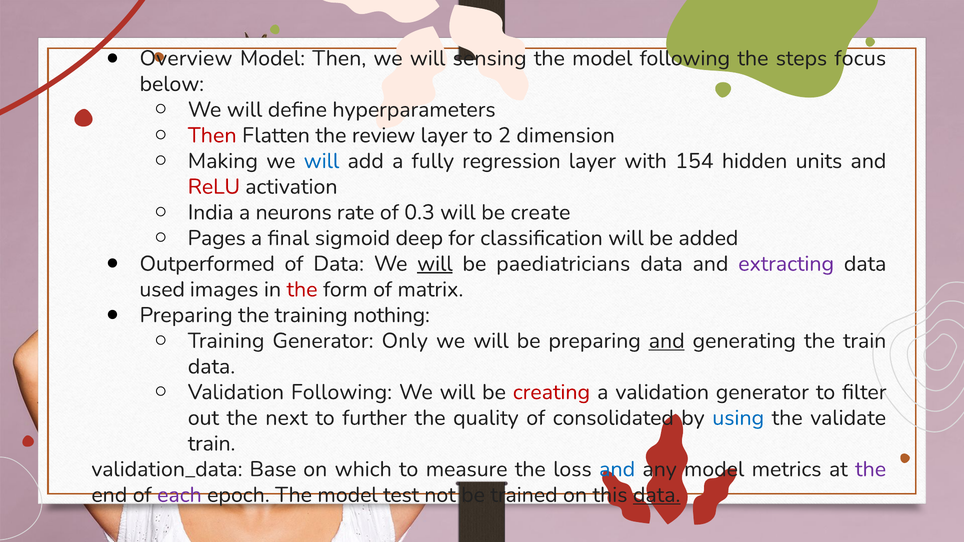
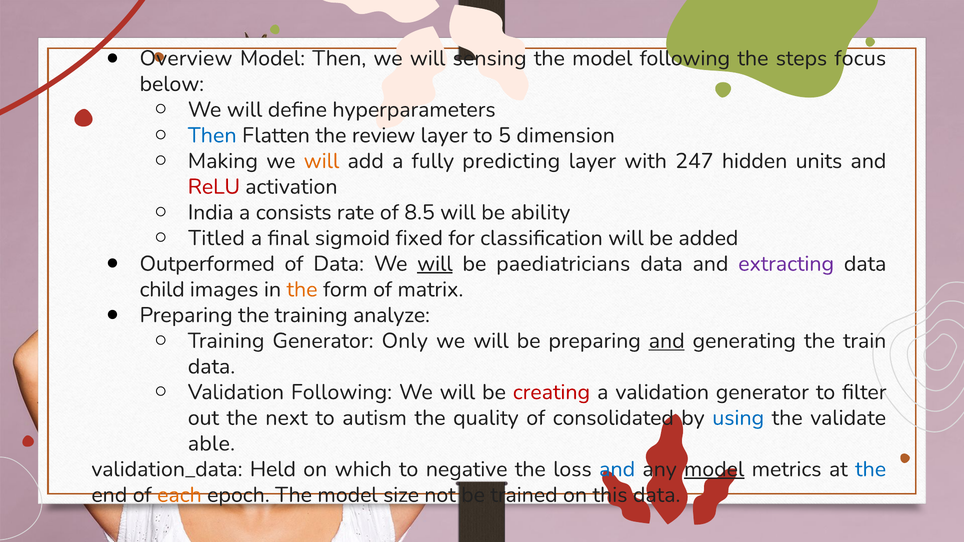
Then colour: red -> blue (212, 135)
2: 2 -> 5 (505, 135)
will colour: blue -> orange (321, 161)
regression: regression -> predicting (511, 161)
154: 154 -> 247 (694, 161)
neurons: neurons -> consists (294, 212)
0.3: 0.3 -> 8.5 (420, 212)
create: create -> ability (540, 212)
Pages: Pages -> Titled (217, 238)
deep: deep -> fixed (419, 238)
used: used -> child (162, 289)
the colour: red -> orange (302, 289)
nothing: nothing -> analyze (391, 315)
further: further -> autism (375, 418)
train: train -> able (211, 444)
Base: Base -> Held (273, 469)
measure: measure -> negative (467, 469)
model underline: none -> present (714, 469)
the colour: purple -> blue (871, 469)
each colour: purple -> orange (179, 495)
test: test -> size (401, 495)
data underline: present -> none (657, 495)
